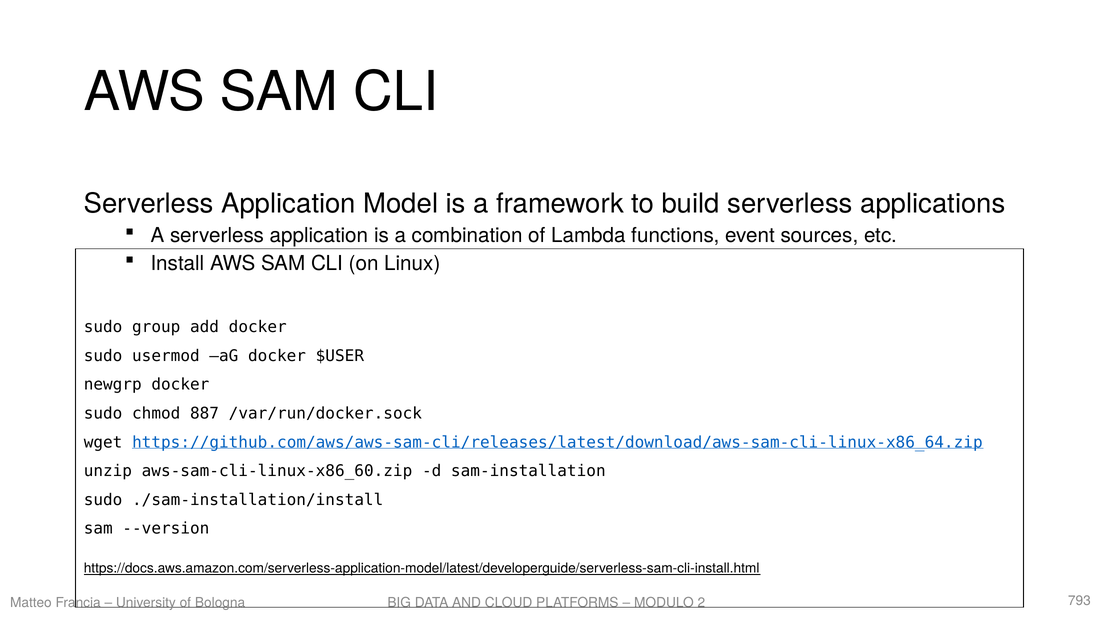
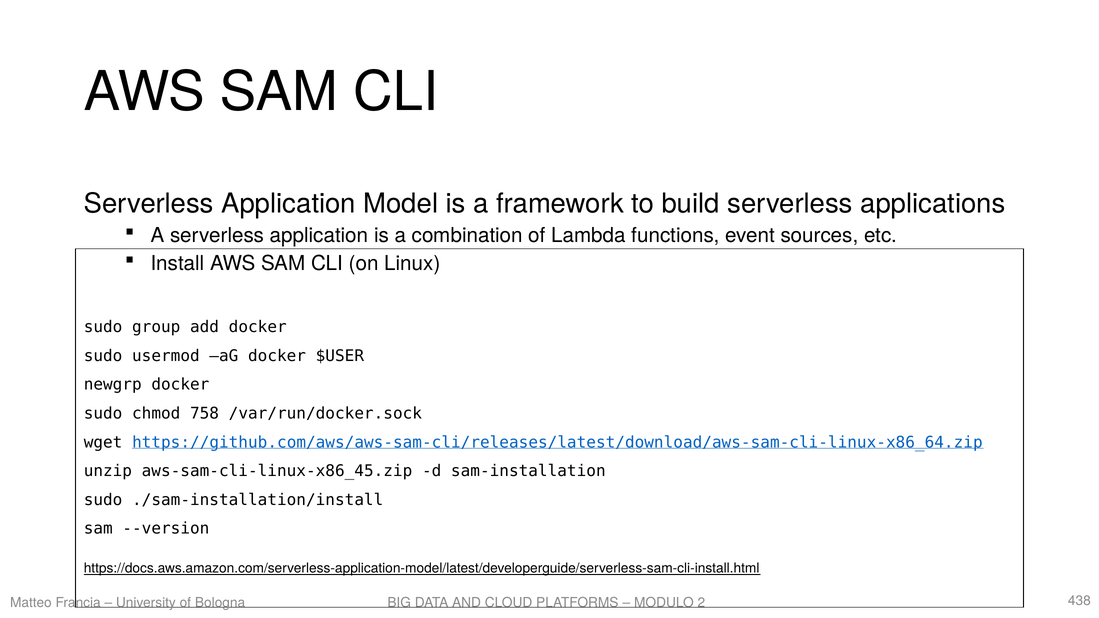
887: 887 -> 758 (205, 414)
aws-sam-cli-linux-x86_60.zip: aws-sam-cli-linux-x86_60.zip -> aws-sam-cli-linux-x86_45.zip (277, 471)
793: 793 -> 438 (1079, 601)
